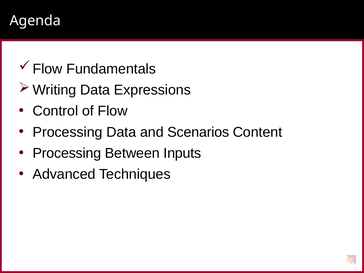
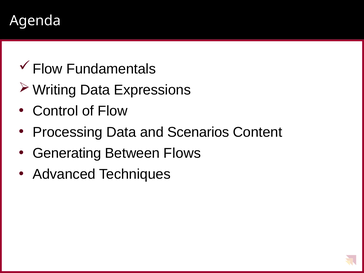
Processing: Processing -> Generating (67, 153)
Inputs: Inputs -> Flows (182, 153)
